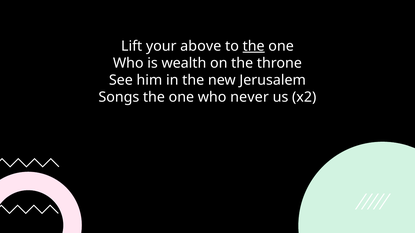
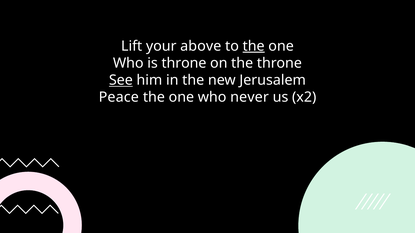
is wealth: wealth -> throne (184, 63)
See underline: none -> present (121, 80)
Songs: Songs -> Peace (119, 97)
